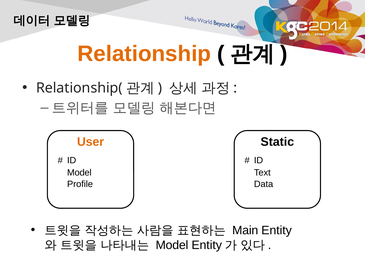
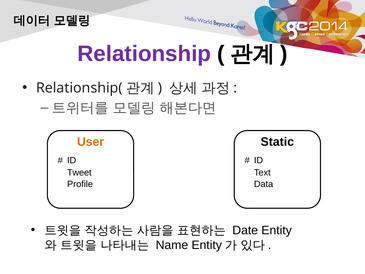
Relationship colour: orange -> purple (144, 54)
Model: Model -> Tweet (79, 172)
Main: Main -> Date (245, 230)
Model: Model -> Name (172, 245)
